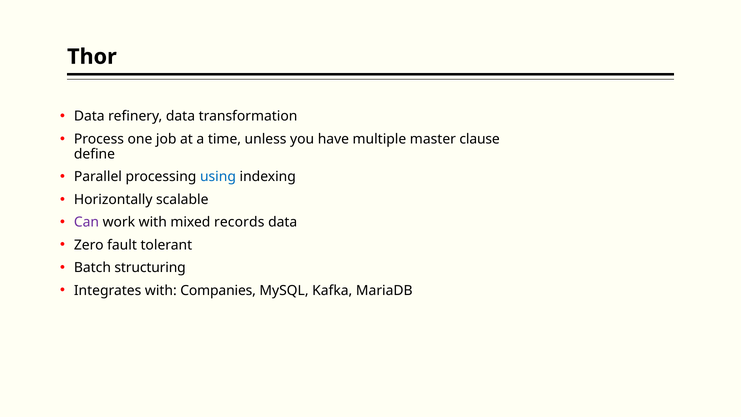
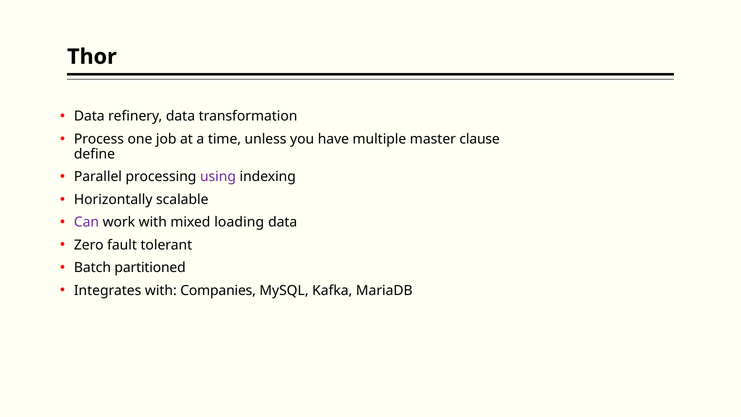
using colour: blue -> purple (218, 177)
records: records -> loading (239, 222)
structuring: structuring -> partitioned (150, 268)
